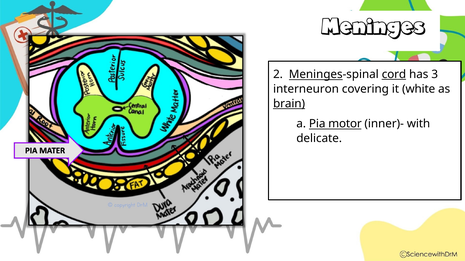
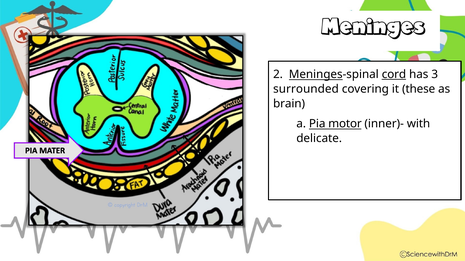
interneuron: interneuron -> surrounded (306, 89)
white: white -> these (419, 89)
brain underline: present -> none (289, 104)
